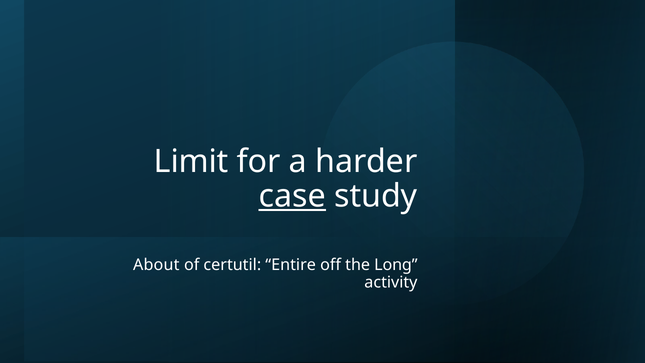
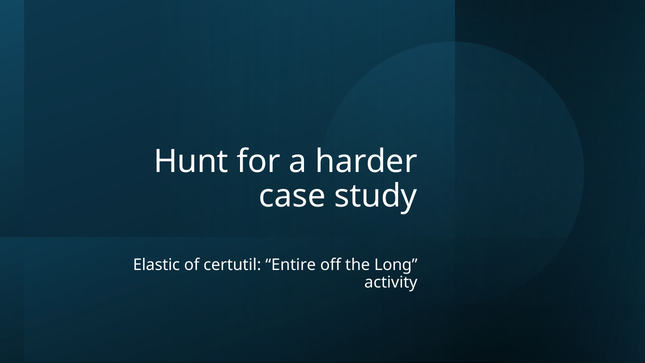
Limit: Limit -> Hunt (191, 161)
case underline: present -> none (292, 196)
About: About -> Elastic (156, 265)
